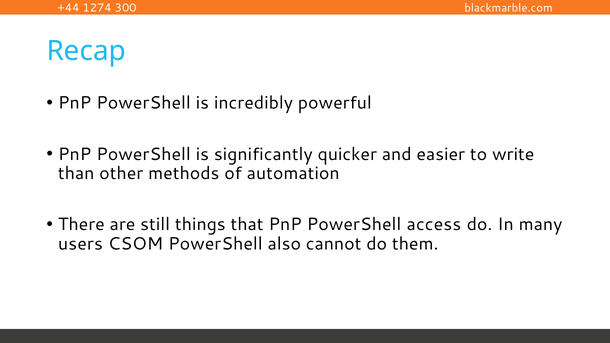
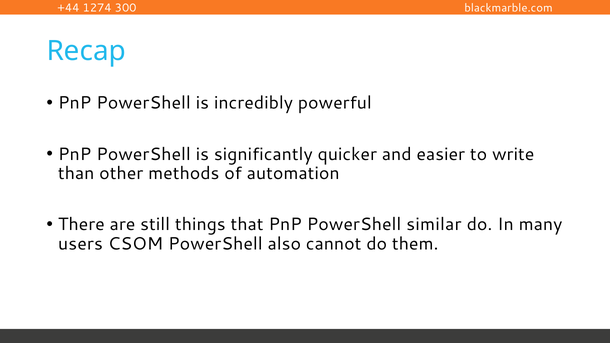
access: access -> similar (434, 225)
